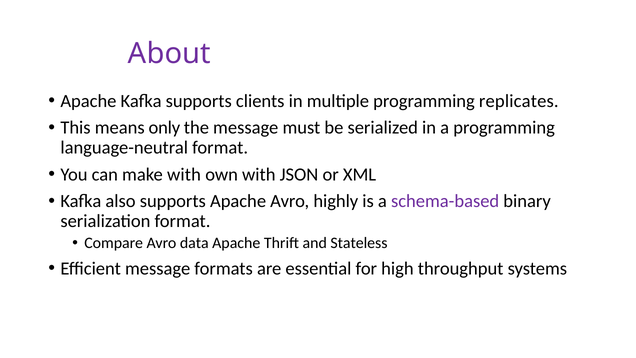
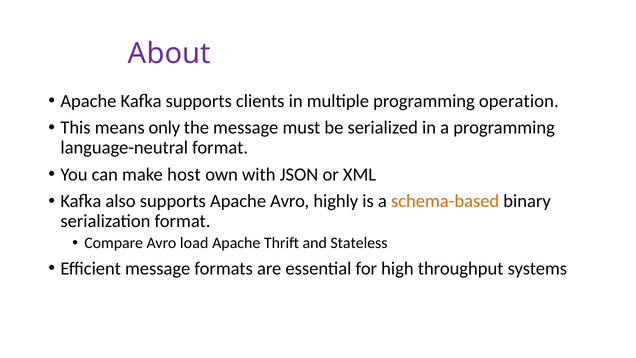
replicates: replicates -> operation (519, 101)
make with: with -> host (184, 174)
schema-based colour: purple -> orange (445, 201)
data: data -> load (194, 243)
